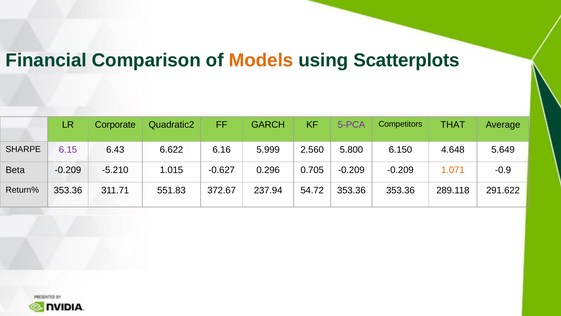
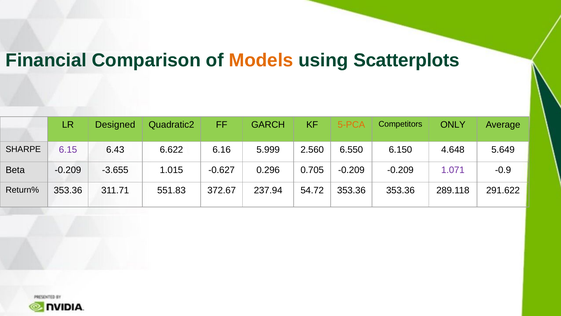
Corporate: Corporate -> Designed (115, 125)
5-PCA colour: purple -> orange (351, 125)
THAT: THAT -> ONLY (453, 125)
5.800: 5.800 -> 6.550 (351, 150)
-5.210: -5.210 -> -3.655 (115, 170)
1.071 colour: orange -> purple (453, 170)
